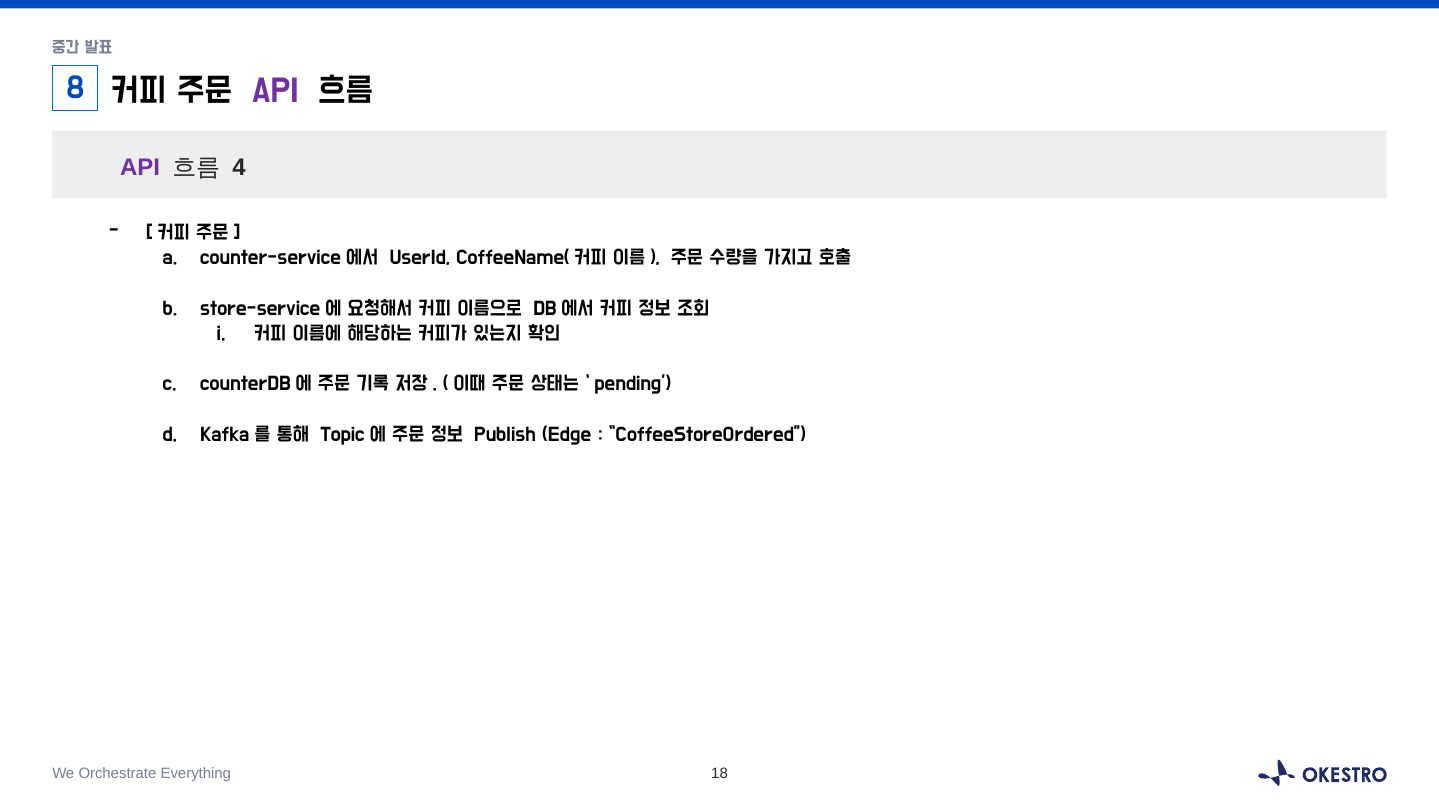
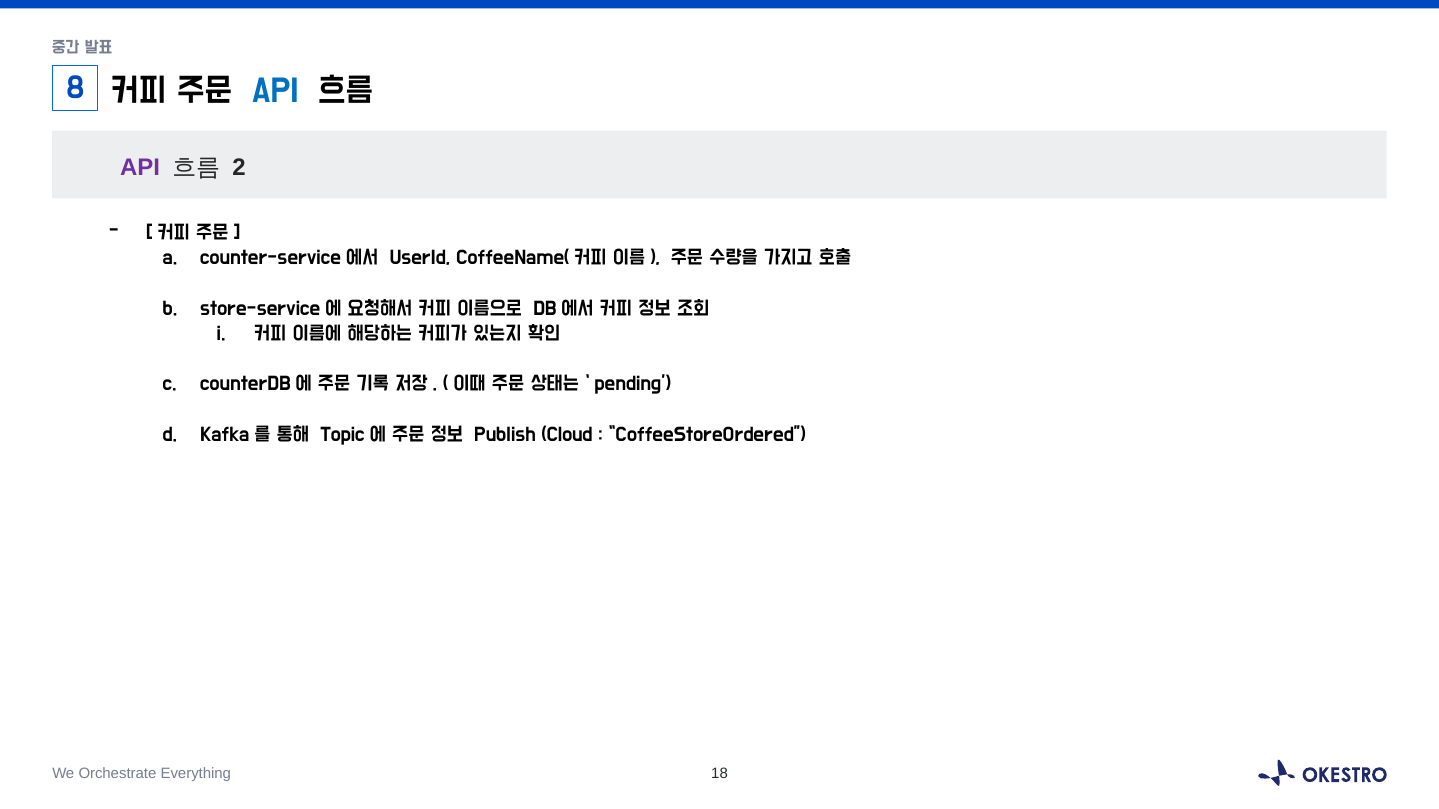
API colour: purple -> blue (275, 91)
4: 4 -> 2 (239, 167)
Edge: Edge -> Cloud (567, 435)
